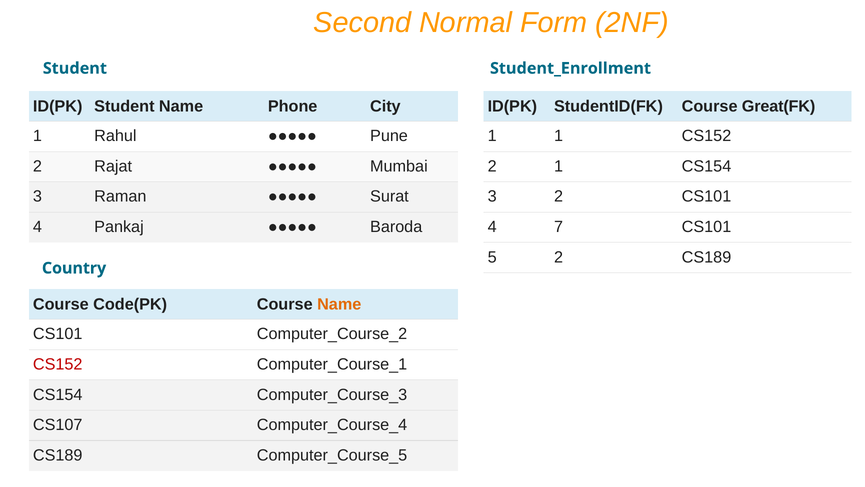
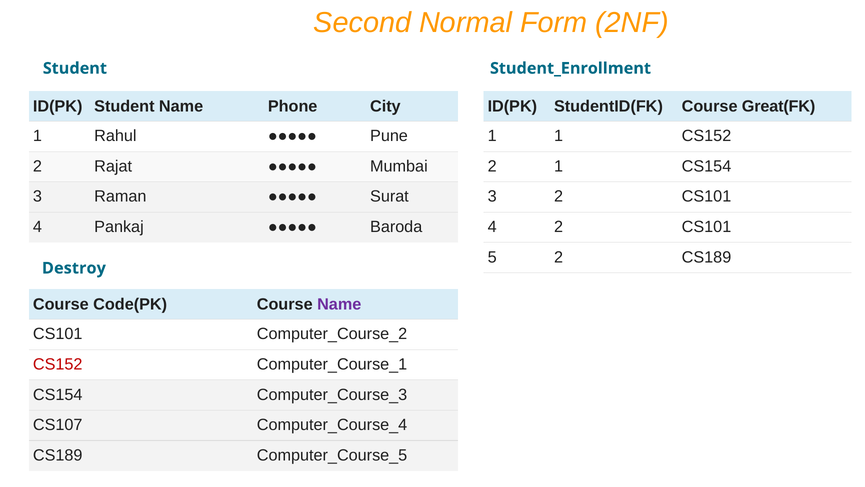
4 7: 7 -> 2 (559, 227)
Country: Country -> Destroy (74, 268)
Name colour: orange -> purple (339, 304)
